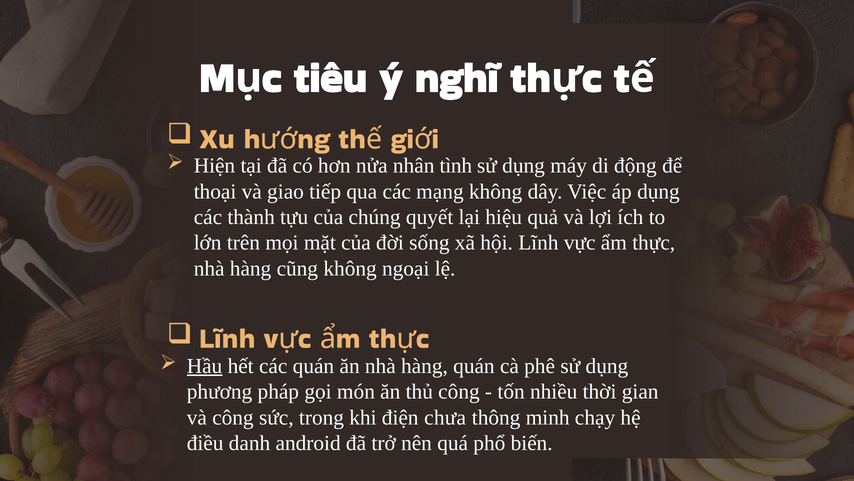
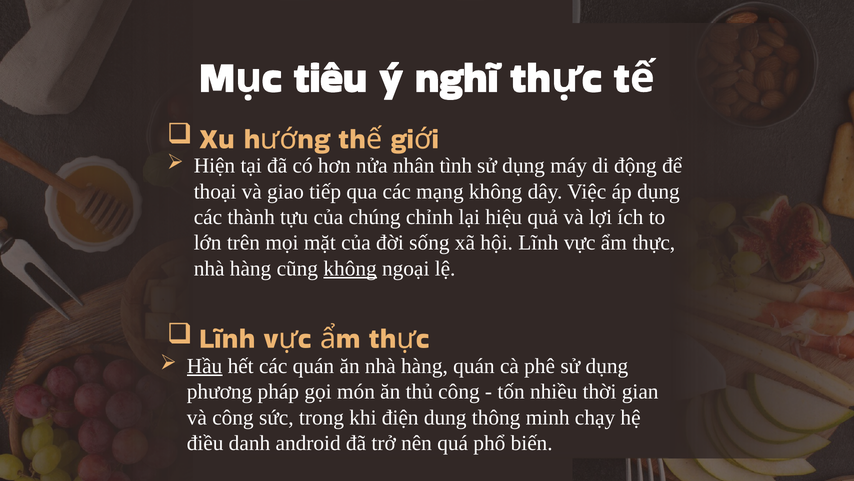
quyết: quyết -> chỉnh (430, 217)
không underline: none -> present (350, 268)
chưa: chưa -> dung (445, 417)
